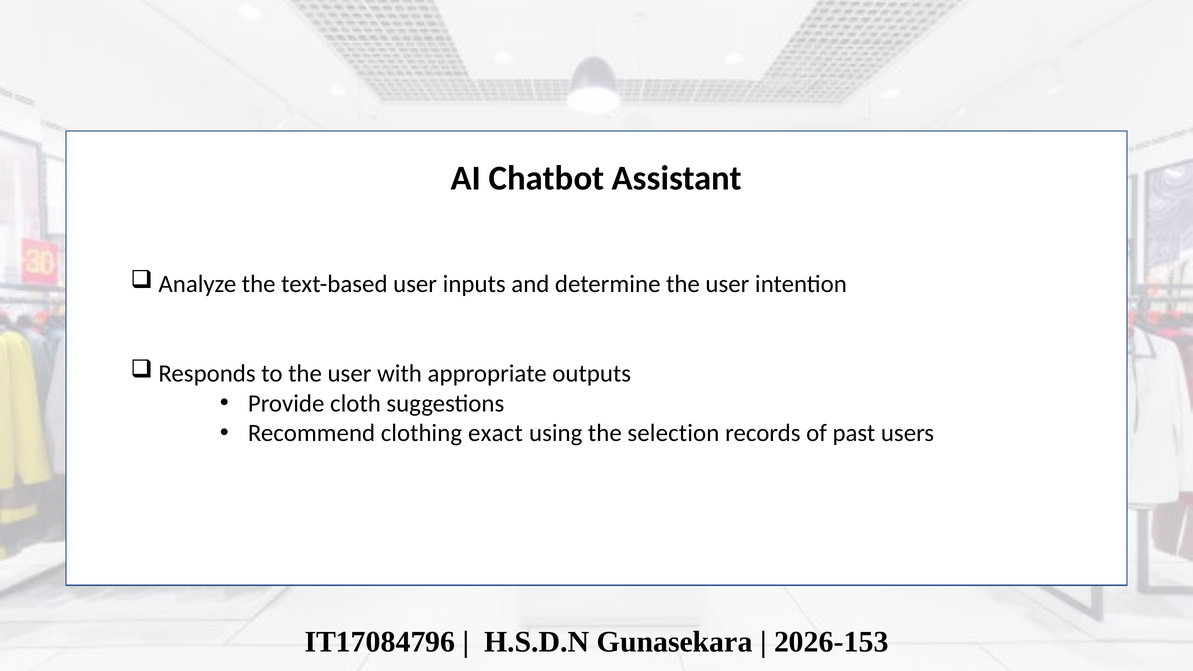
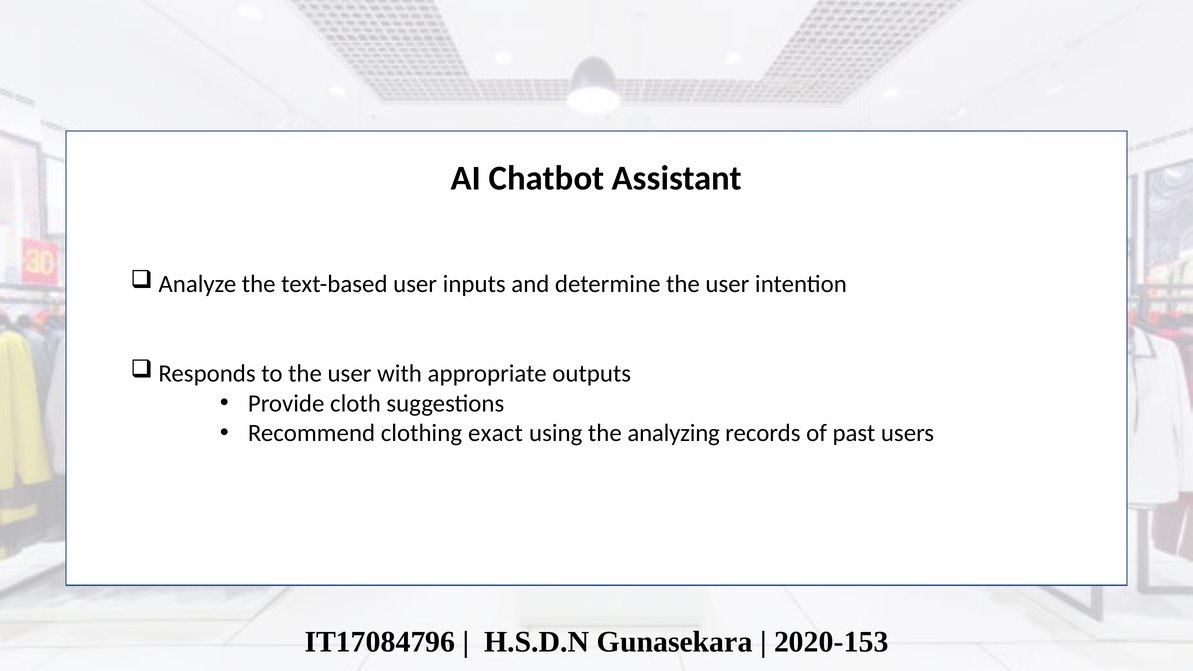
selection: selection -> analyzing (674, 433)
2026-153: 2026-153 -> 2020-153 (831, 642)
